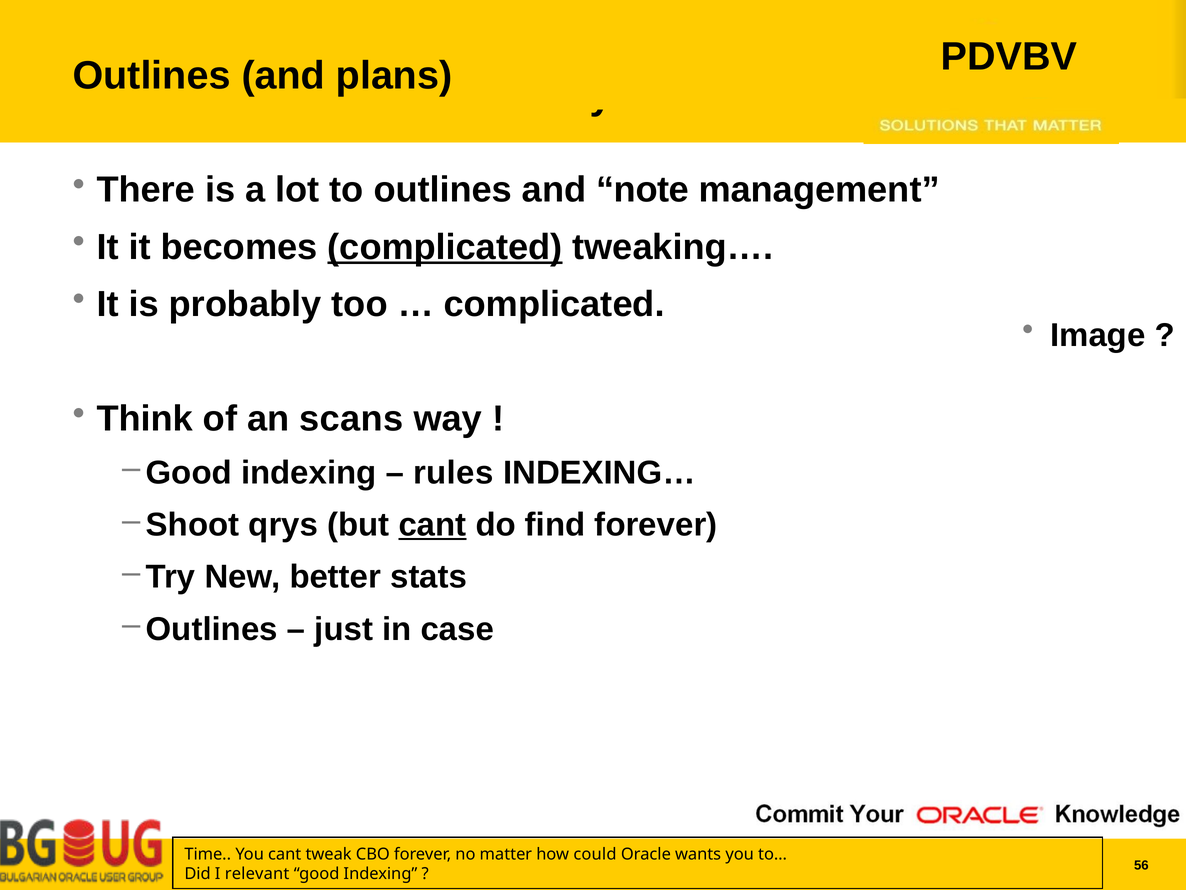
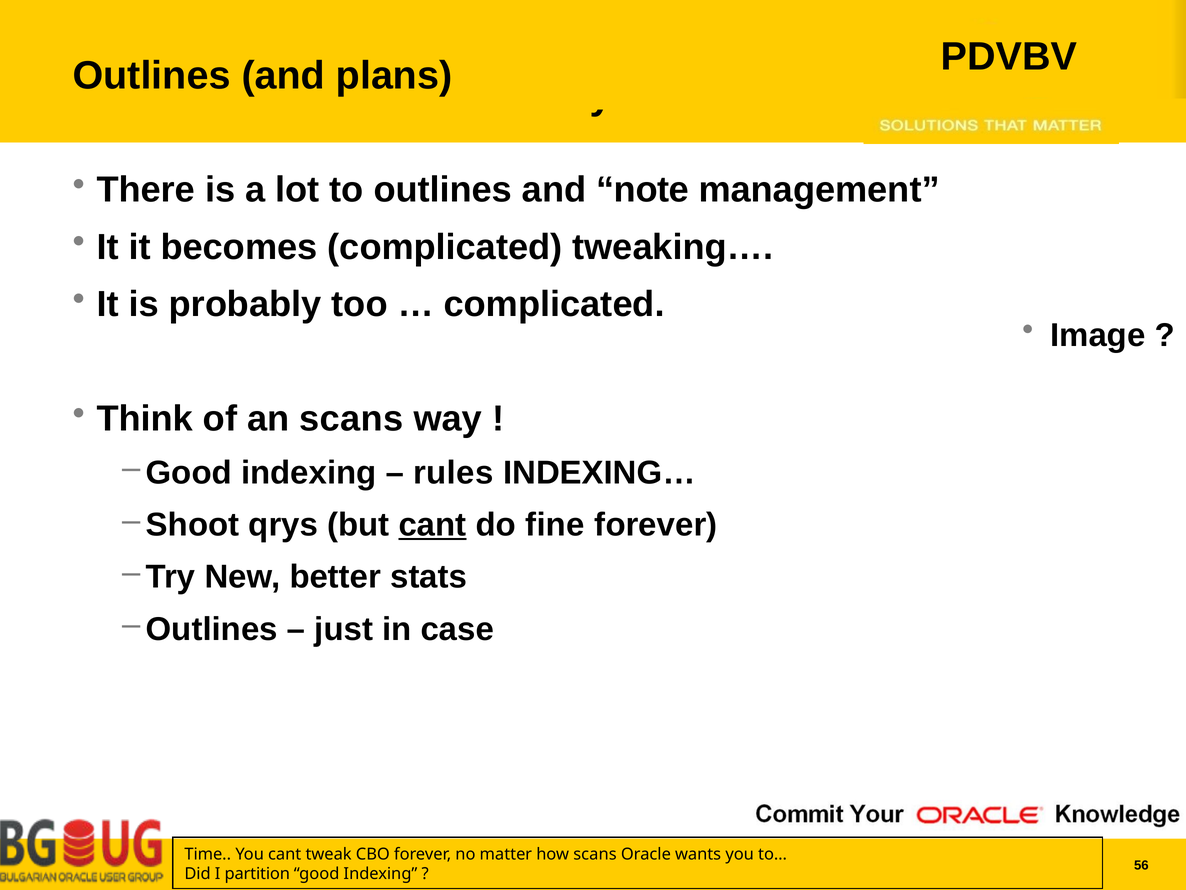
complicated underline: present -> none (445, 247)
find: find -> fine (555, 525)
how could: could -> scans (595, 854)
relevant: relevant -> partition (257, 873)
